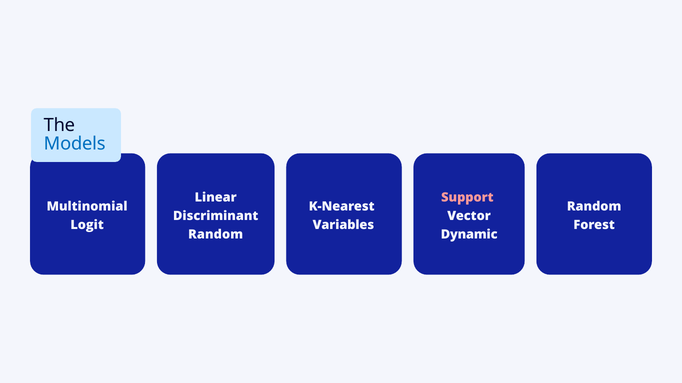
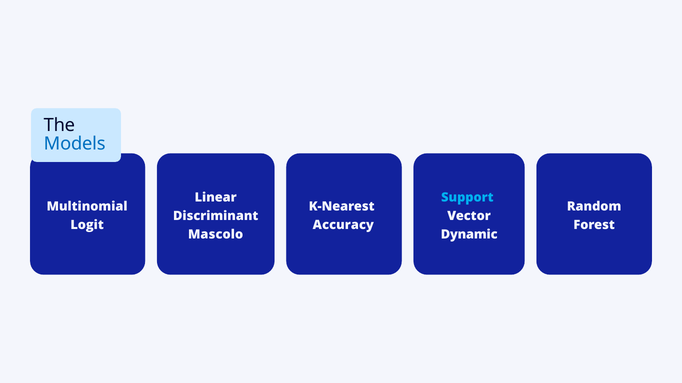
Support colour: pink -> light blue (467, 198)
Variables: Variables -> Accuracy (343, 225)
Random: Random -> Mascolo (216, 235)
